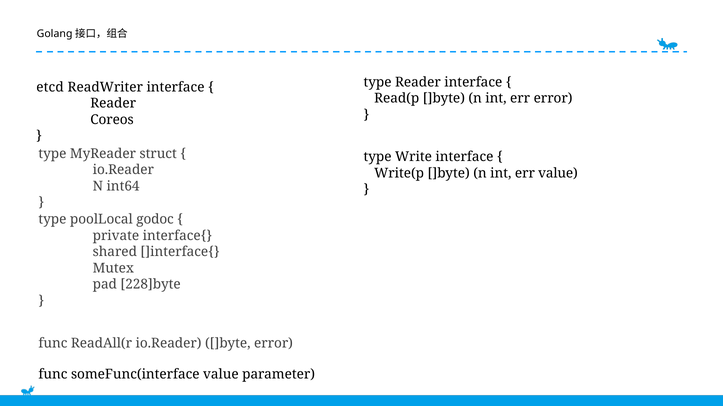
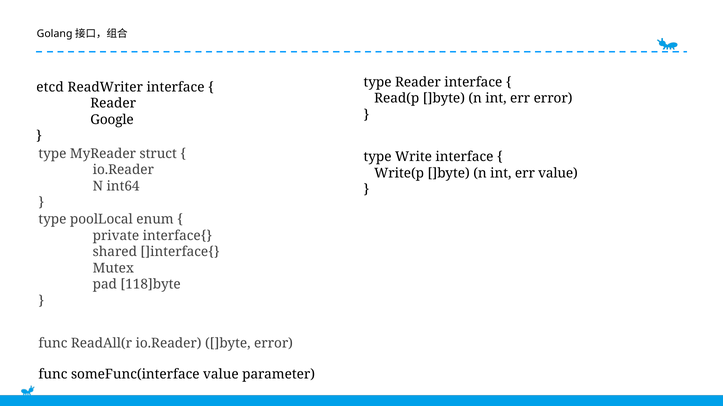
Coreos: Coreos -> Google (112, 120)
godoc: godoc -> enum (155, 220)
228]byte: 228]byte -> 118]byte (151, 285)
